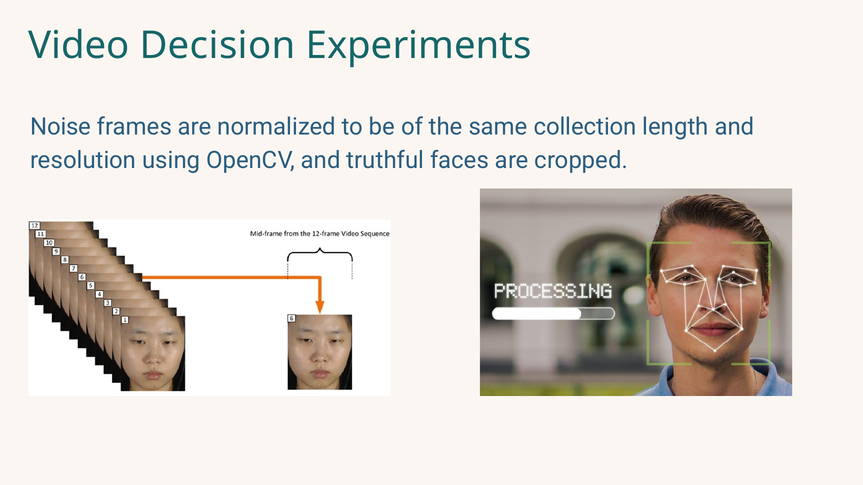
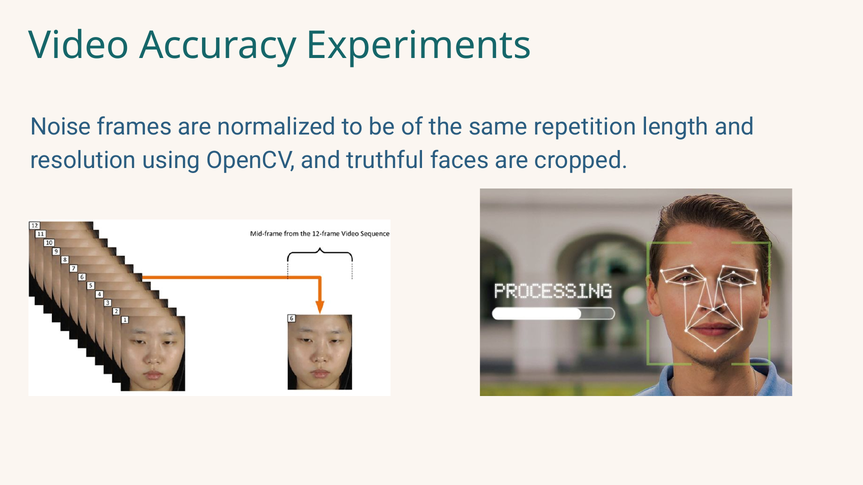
Decision: Decision -> Accuracy (218, 45)
collection: collection -> repetition (585, 127)
